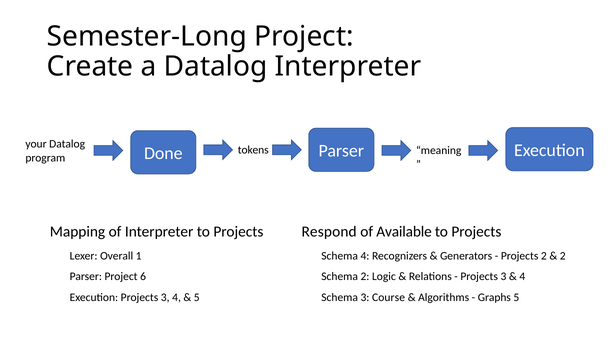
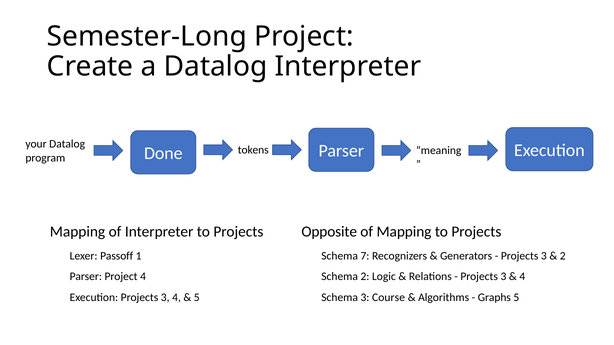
Respond: Respond -> Opposite (329, 232)
of Available: Available -> Mapping (404, 232)
Overall: Overall -> Passoff (117, 256)
Schema 4: 4 -> 7 (365, 256)
2: 2 -> 3 (544, 256)
Project 6: 6 -> 4 (143, 277)
